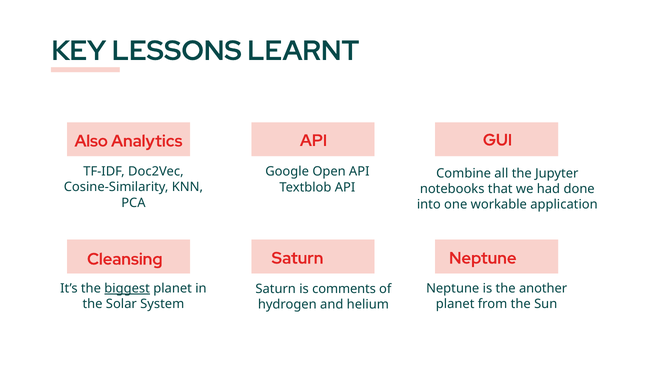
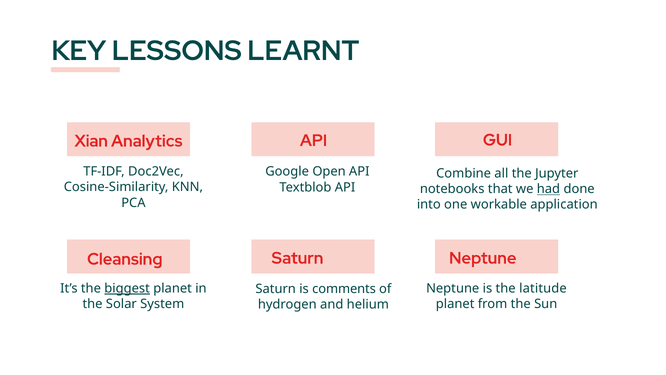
Also: Also -> Xian (91, 141)
had underline: none -> present (548, 189)
another: another -> latitude (543, 288)
